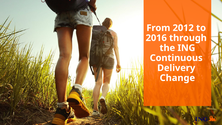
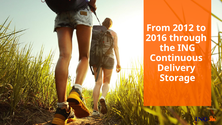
Change: Change -> Storage (177, 78)
